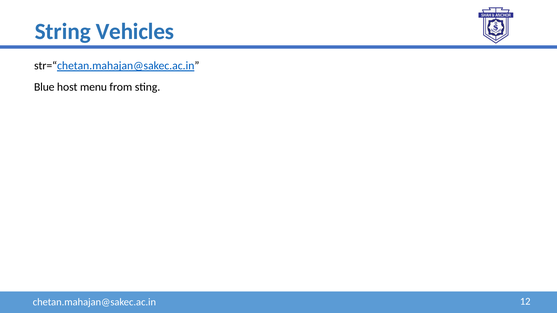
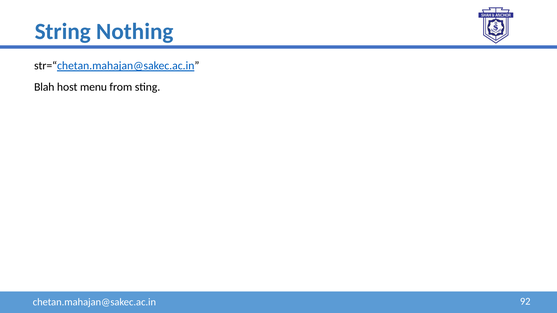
Vehicles: Vehicles -> Nothing (135, 31)
Blue: Blue -> Blah (44, 87)
12: 12 -> 92 (525, 302)
